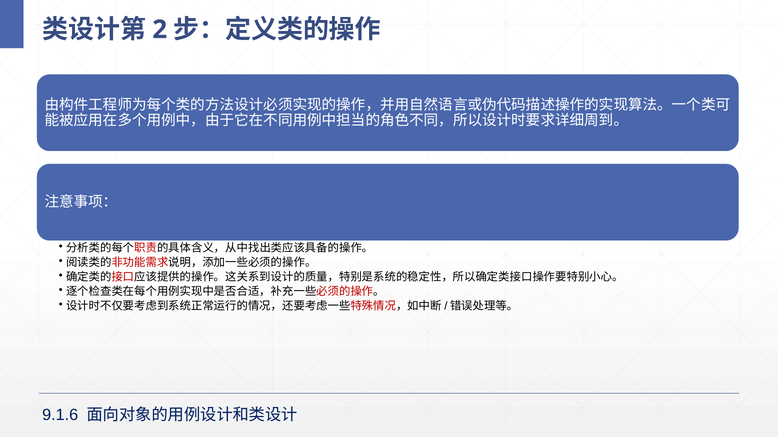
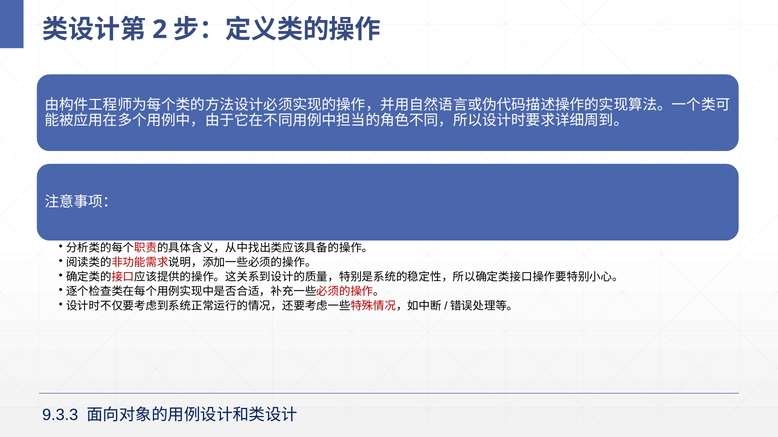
9.1.6: 9.1.6 -> 9.3.3 (60, 415)
